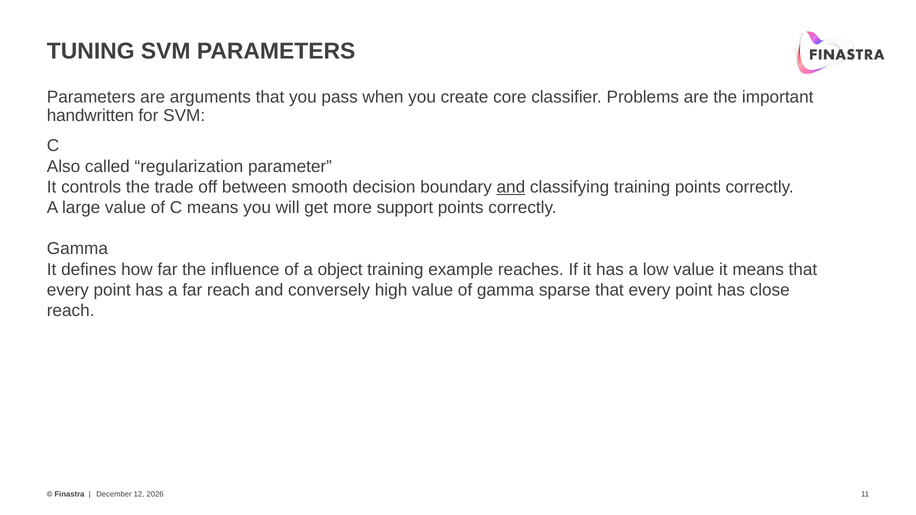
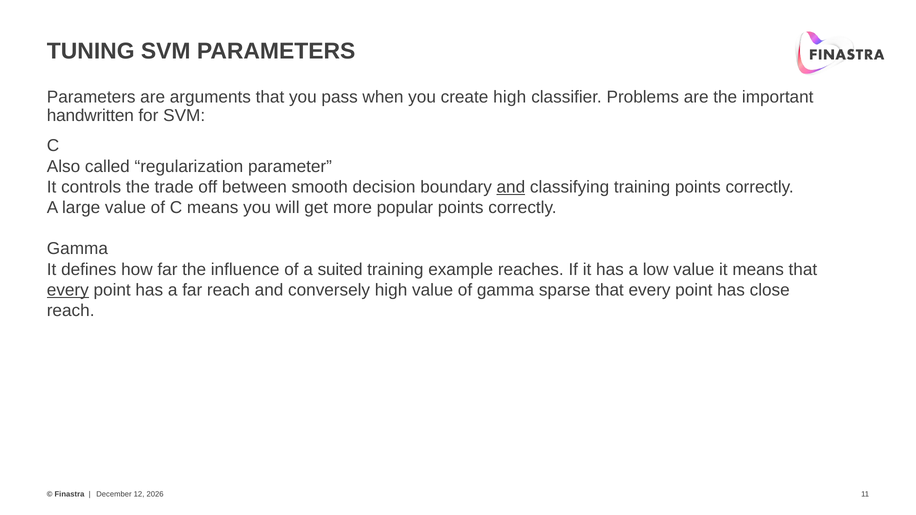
create core: core -> high (510, 97)
support: support -> popular (405, 208)
object: object -> suited (340, 270)
every underline: none -> present (68, 290)
